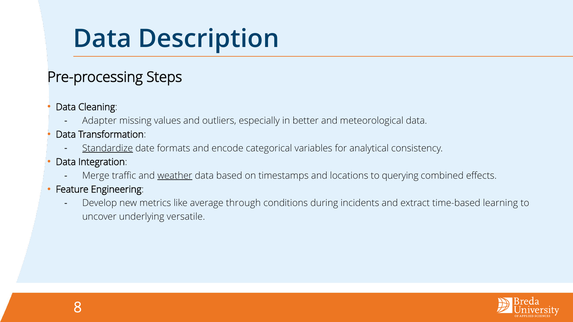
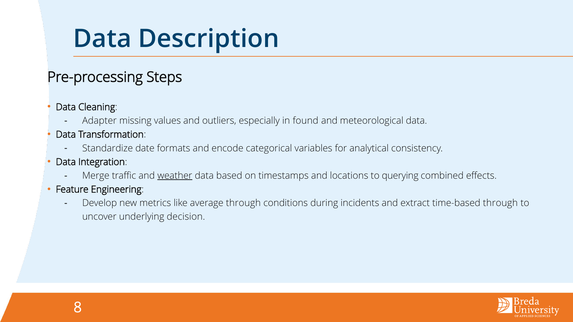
better: better -> found (306, 121)
Standardize underline: present -> none (108, 148)
time-based learning: learning -> through (500, 203)
versatile: versatile -> decision (186, 217)
